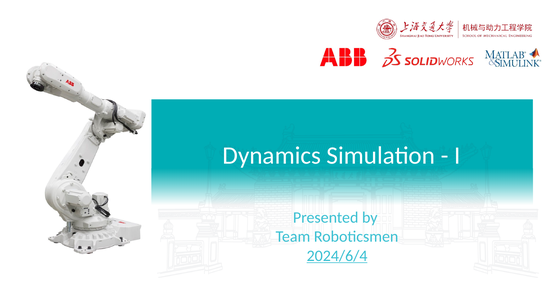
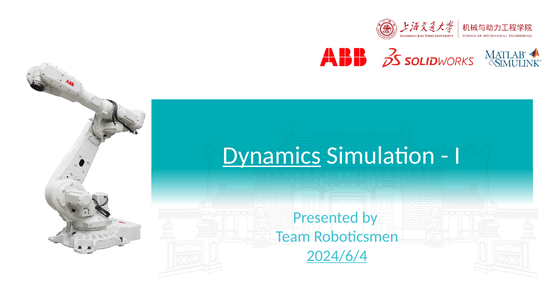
Dynamics underline: none -> present (272, 156)
